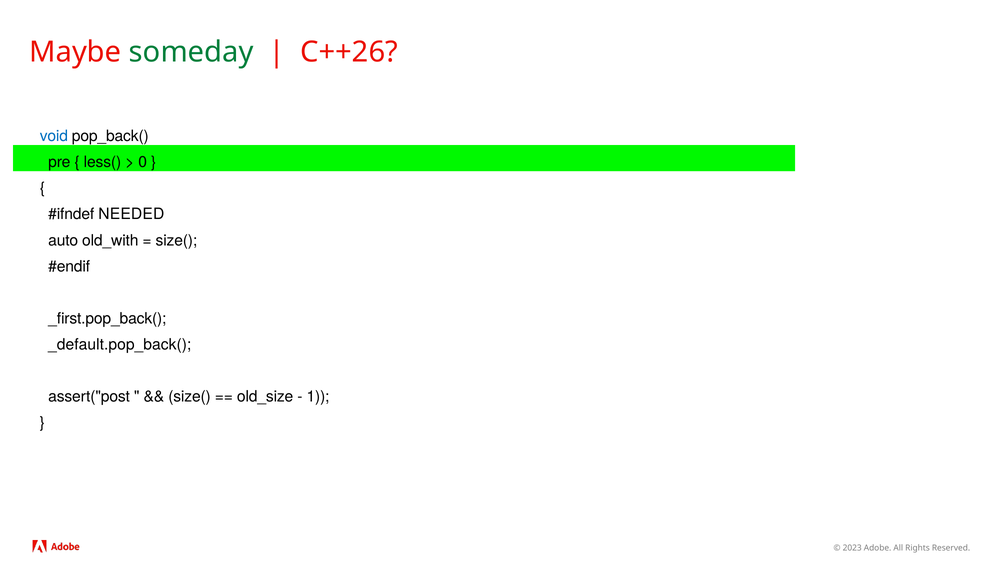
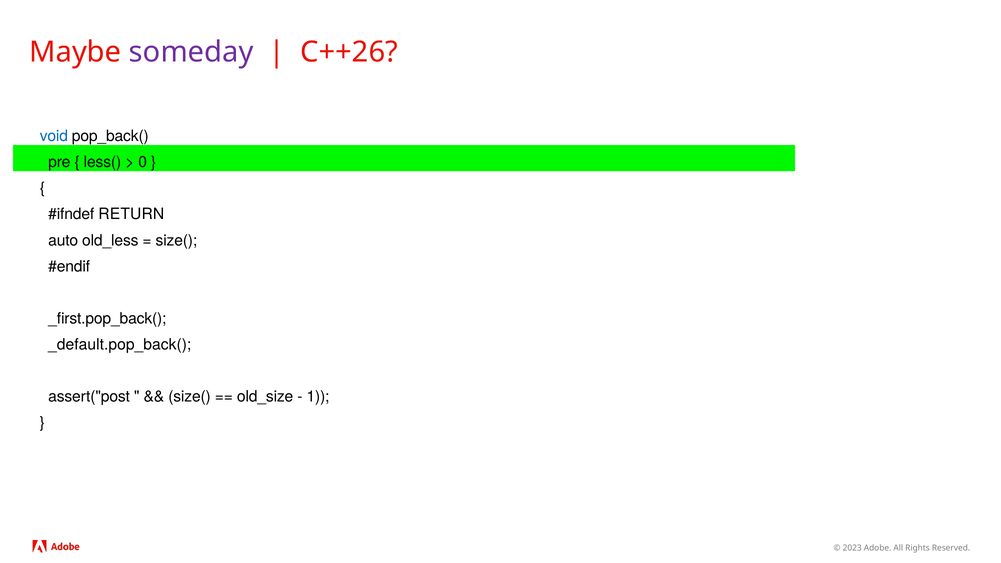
someday colour: green -> purple (191, 52)
NEEDED: NEEDED -> RETURN (131, 214)
old_with: old_with -> old_less (110, 240)
